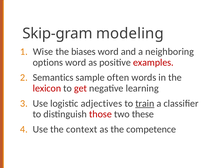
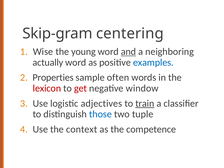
modeling: modeling -> centering (130, 33)
biases: biases -> young (83, 52)
and underline: none -> present (128, 52)
options: options -> actually (48, 62)
examples colour: red -> blue (153, 62)
Semantics: Semantics -> Properties (53, 78)
learning: learning -> window (142, 88)
those colour: red -> blue (100, 114)
these: these -> tuple (143, 114)
